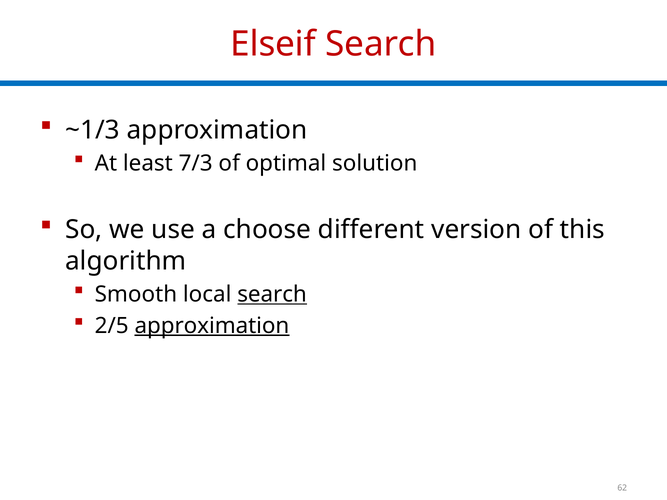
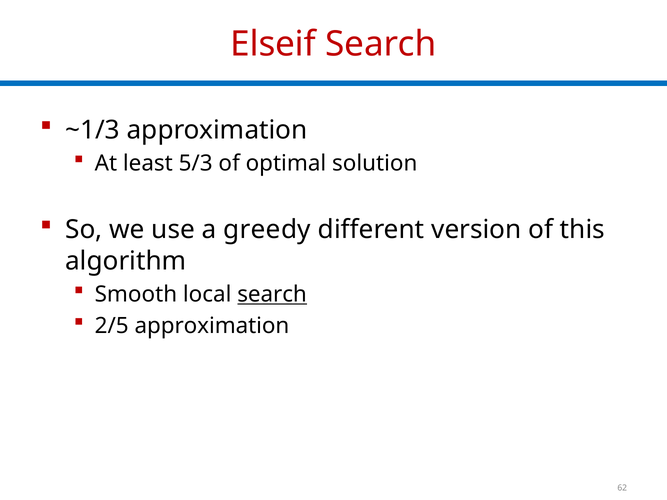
7/3: 7/3 -> 5/3 (196, 164)
choose: choose -> greedy (267, 230)
approximation underline: present -> none (212, 326)
